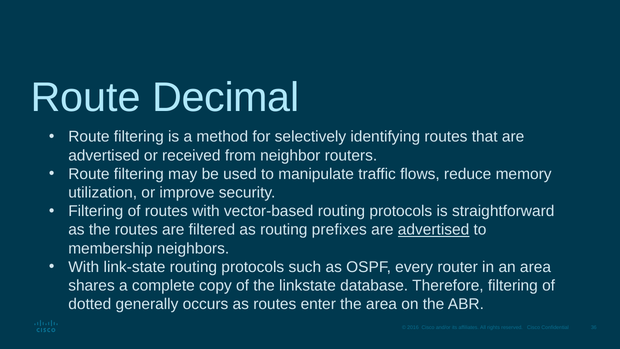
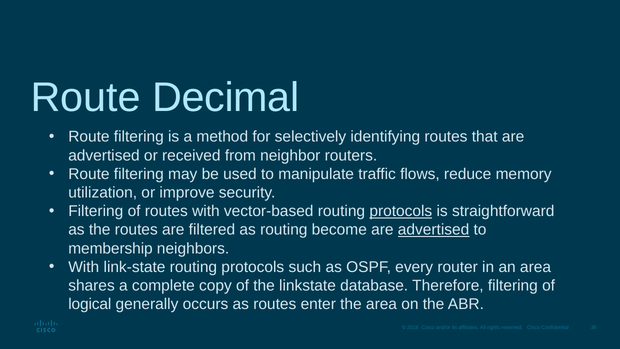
protocols underline: none -> present (401, 211)
prefixes: prefixes -> become (339, 230)
dotted: dotted -> logical (90, 304)
